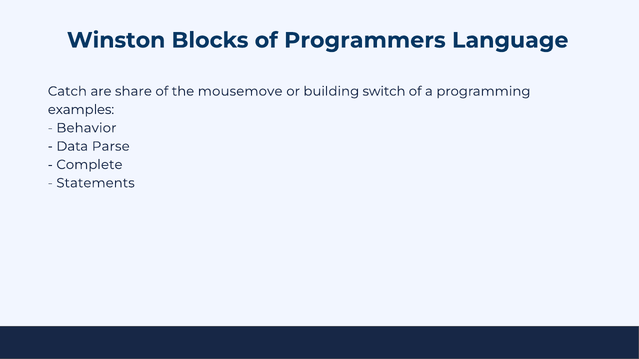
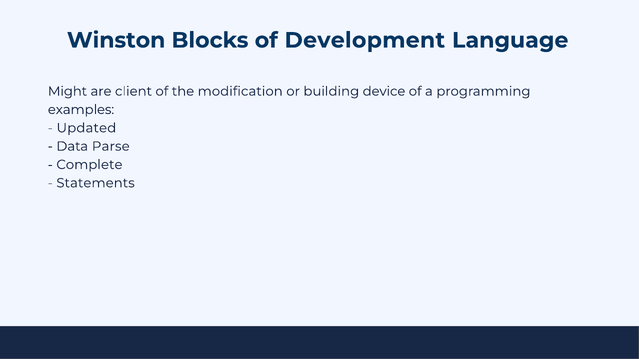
Programmers: Programmers -> Development (365, 40)
Catch: Catch -> Might (67, 91)
share: share -> client (133, 91)
mousemove: mousemove -> modification (240, 91)
switch: switch -> device (384, 91)
Behavior: Behavior -> Updated (86, 128)
